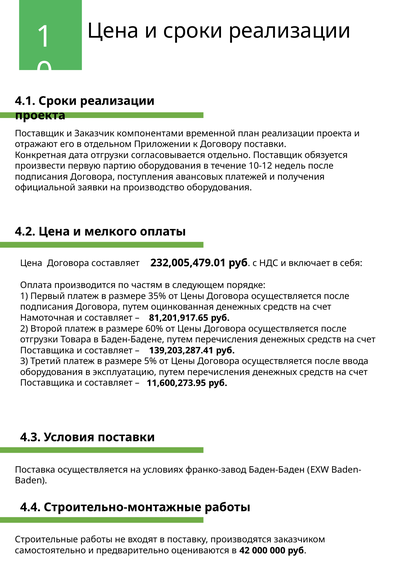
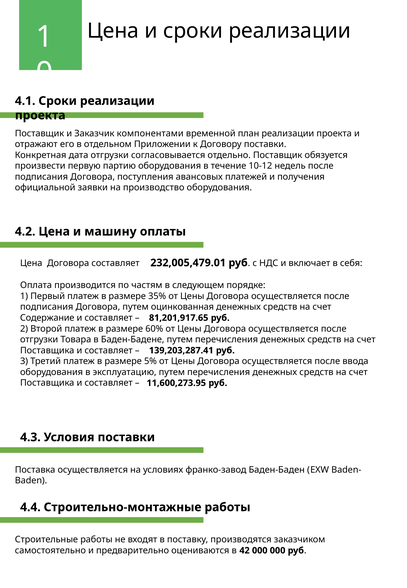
мелкого: мелкого -> машину (110, 231)
Намоточная: Намоточная -> Содержание (47, 318)
